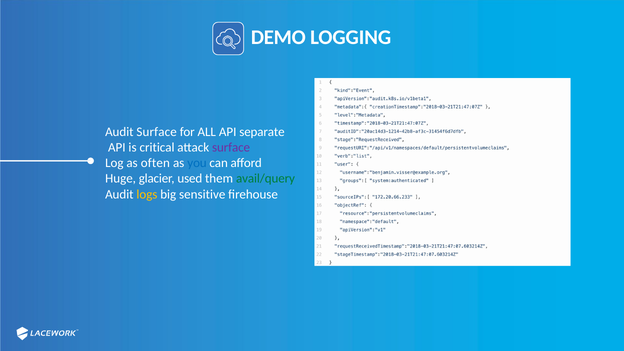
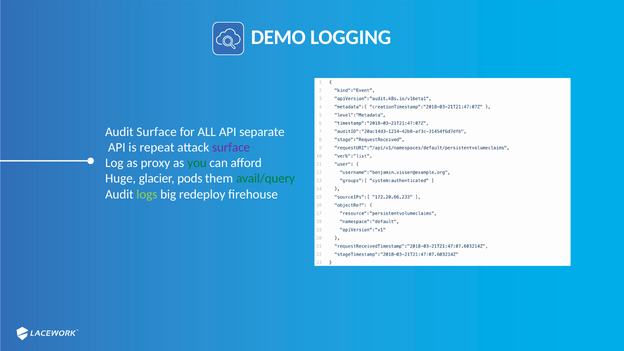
critical: critical -> repeat (157, 147)
often: often -> proxy (155, 163)
you colour: blue -> green (197, 163)
used: used -> pods (190, 179)
logs colour: yellow -> light green (147, 194)
sensitive: sensitive -> redeploy (202, 194)
